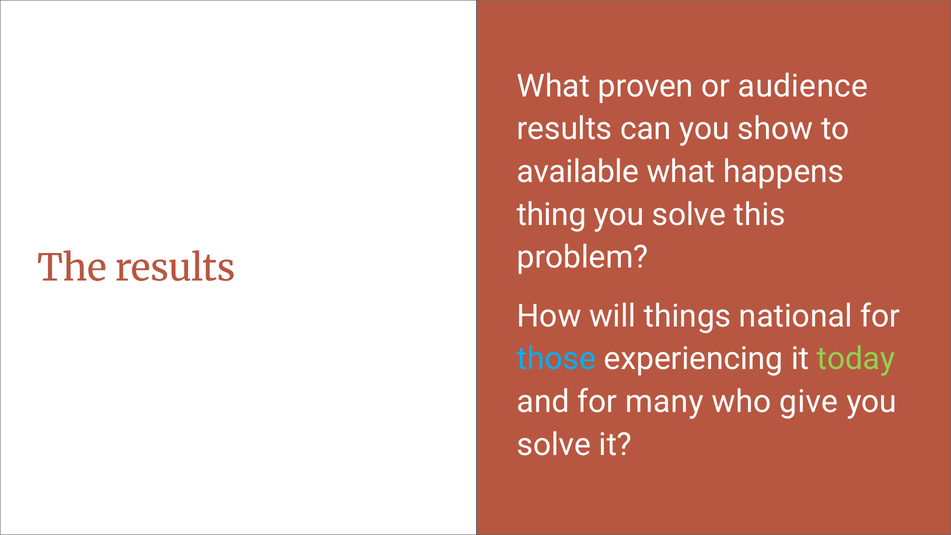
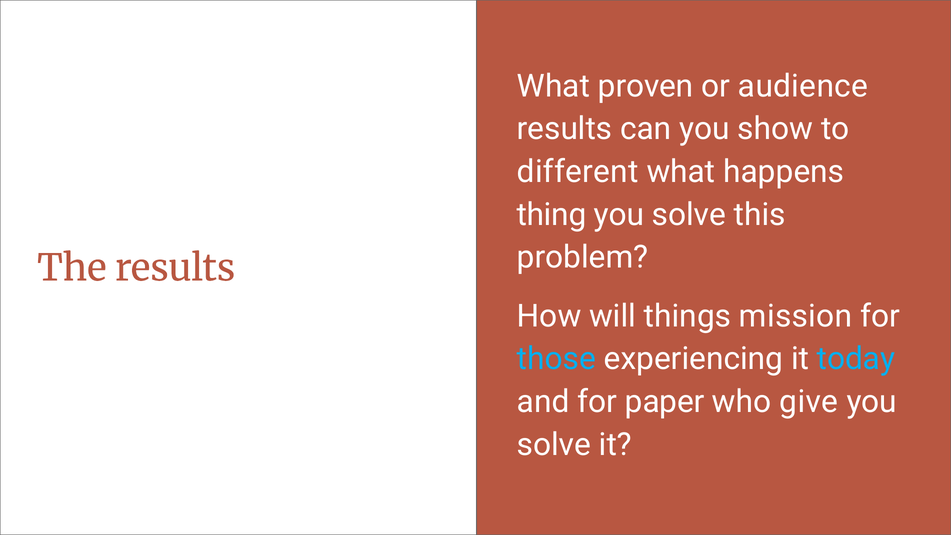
available: available -> different (578, 172)
national: national -> mission (796, 316)
today colour: light green -> light blue (856, 359)
many: many -> paper (665, 402)
